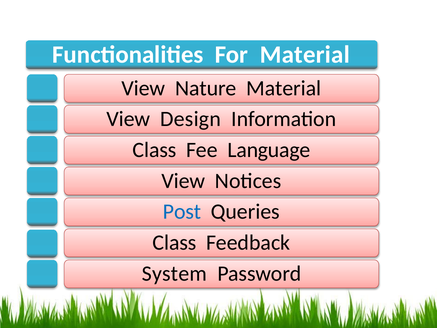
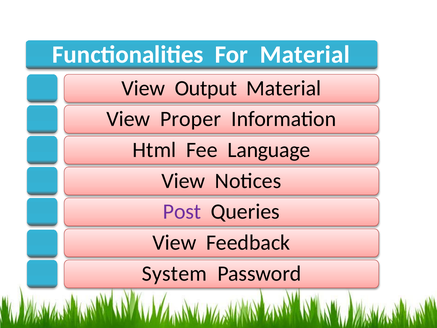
Nature: Nature -> Output (206, 88)
Design: Design -> Proper (191, 119)
Class: Class -> Html (154, 150)
Post colour: blue -> purple (182, 212)
Class: Class -> View (174, 242)
